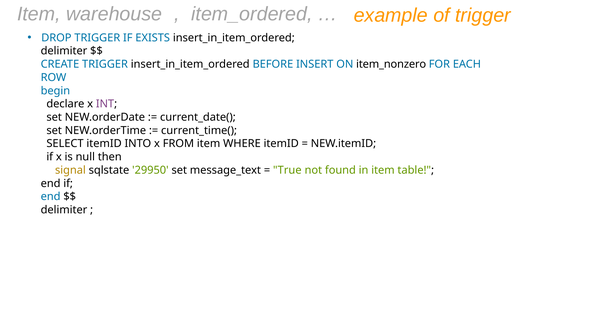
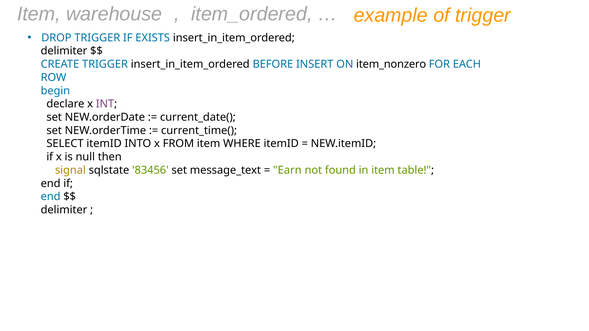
29950: 29950 -> 83456 (150, 170)
True: True -> Earn (287, 170)
